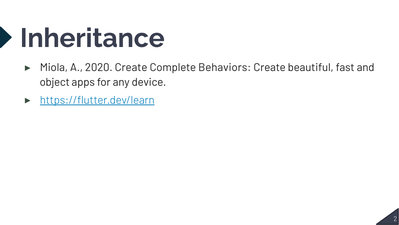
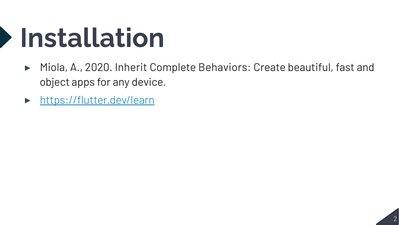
Inheritance: Inheritance -> Installation (92, 38)
2020 Create: Create -> Inherit (131, 67)
